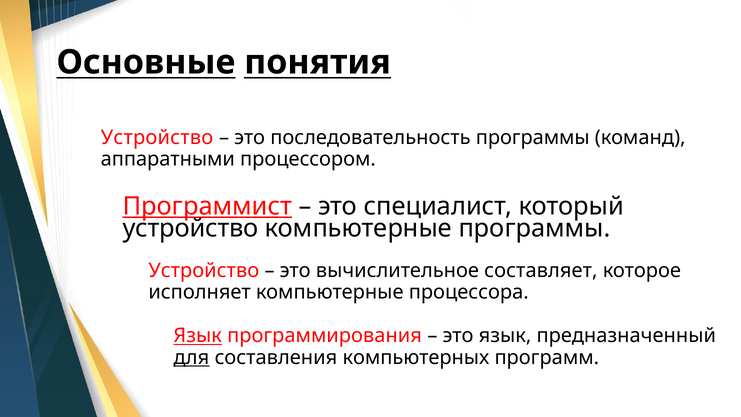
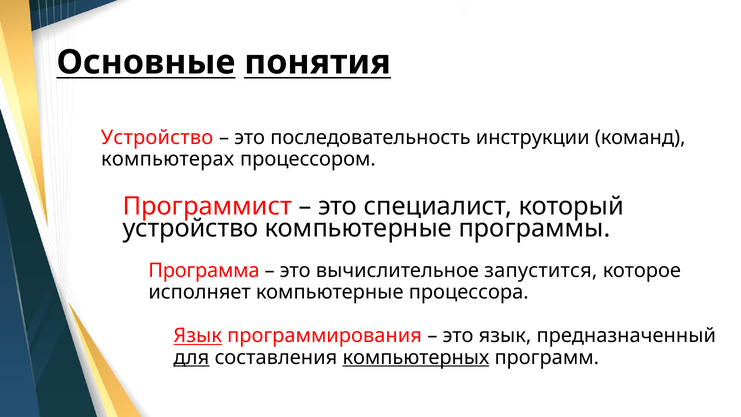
последовательность программы: программы -> инструкции (533, 138)
аппаратными: аппаратными -> компьютерах (168, 159)
Программист underline: present -> none (207, 206)
Устройство: Устройство -> Программа (204, 270)
составляет: составляет -> запустится (541, 270)
компьютерных underline: none -> present (416, 357)
